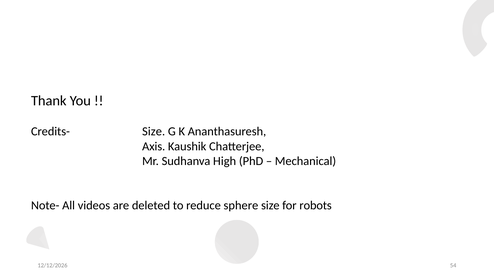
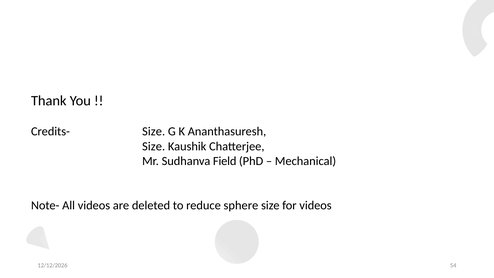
Axis: Axis -> Size (154, 146)
High: High -> Field (225, 161)
for robots: robots -> videos (316, 205)
